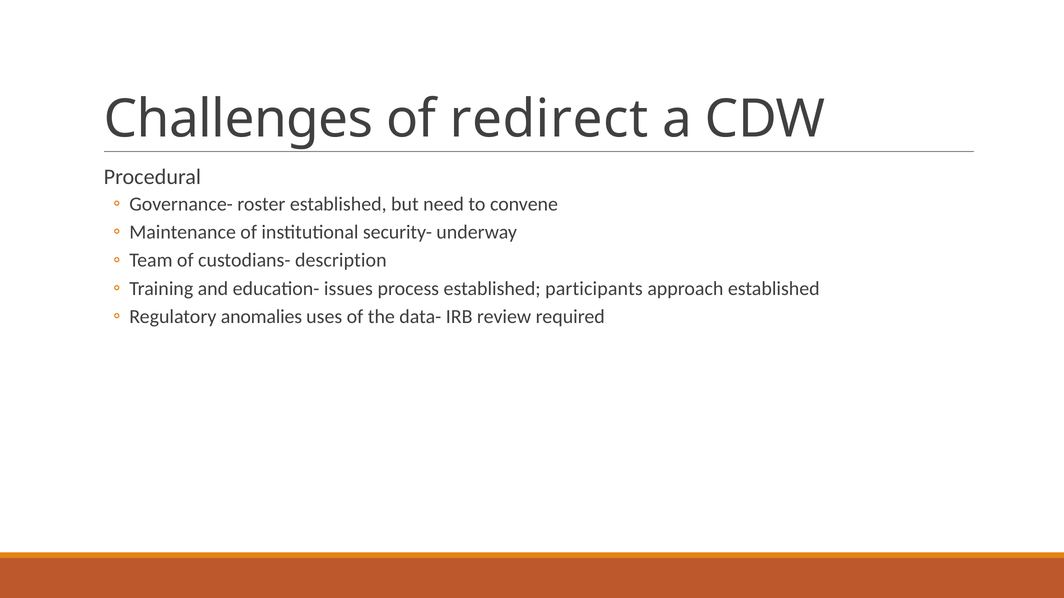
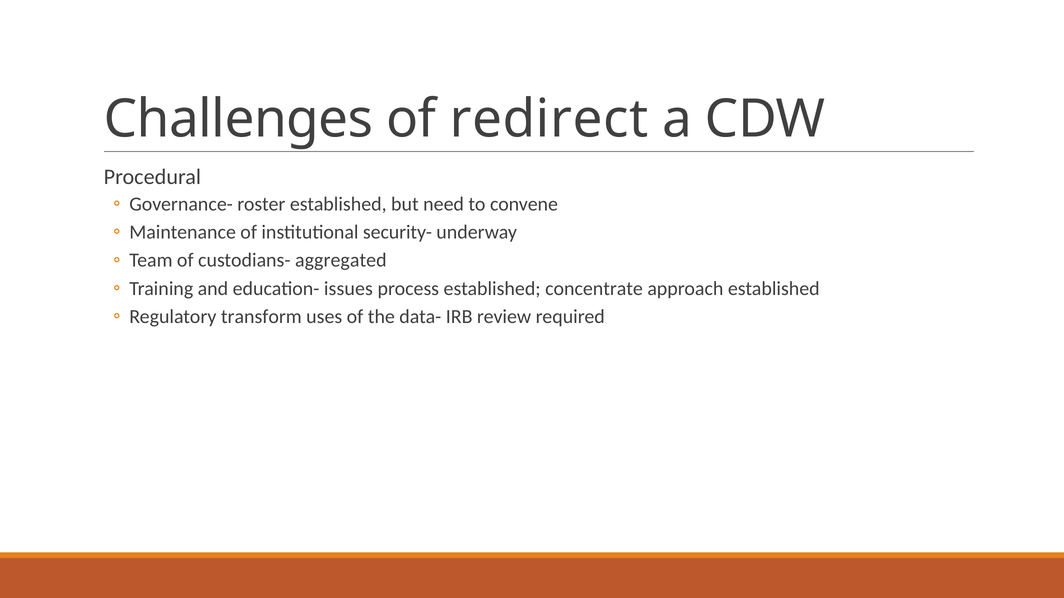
description: description -> aggregated (341, 261)
participants: participants -> concentrate (594, 289)
anomalies: anomalies -> transform (261, 317)
